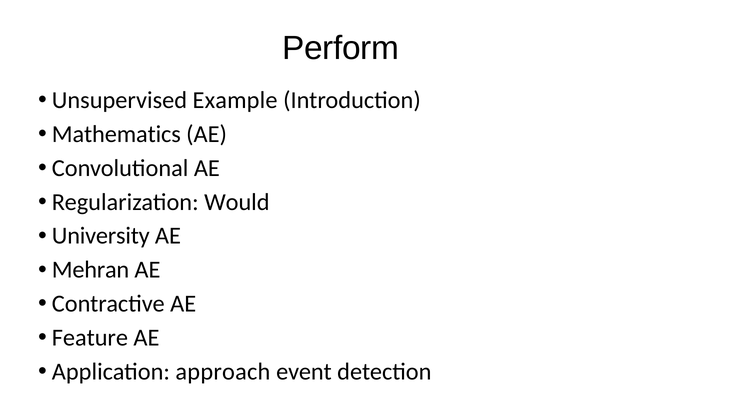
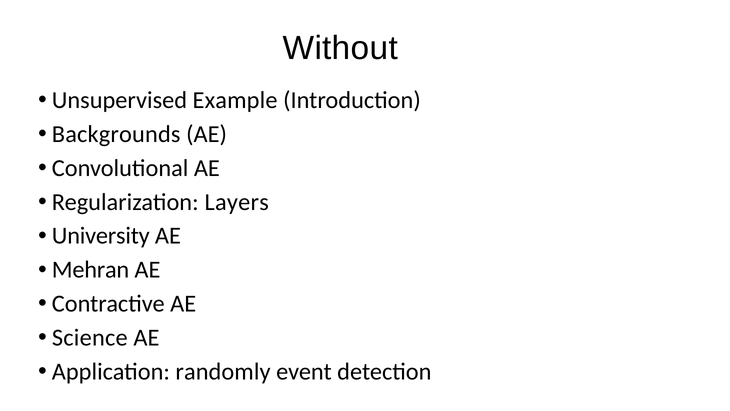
Perform: Perform -> Without (340, 48)
Mathematics: Mathematics -> Backgrounds (116, 134)
Would: Would -> Layers (237, 202)
Feature: Feature -> Science (90, 337)
approach: approach -> randomly (223, 371)
